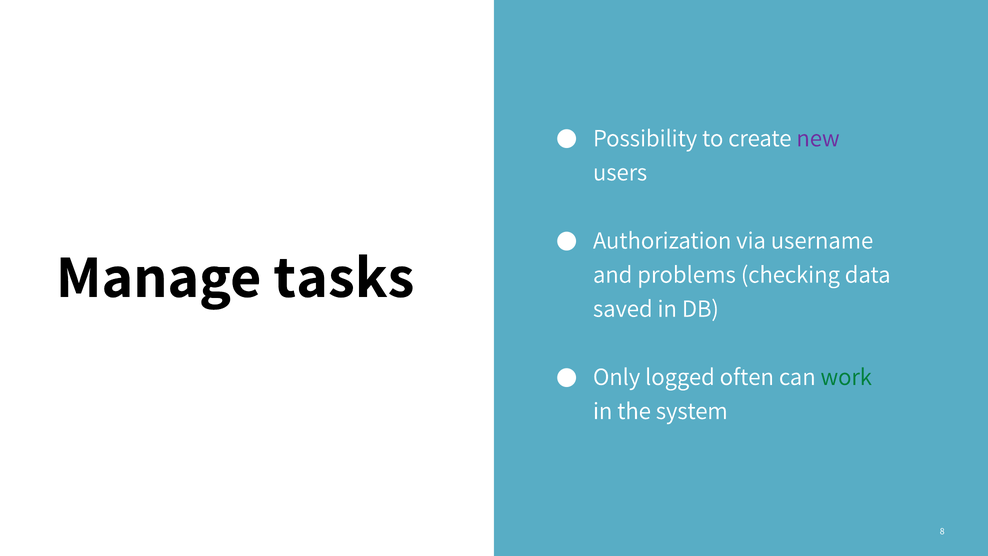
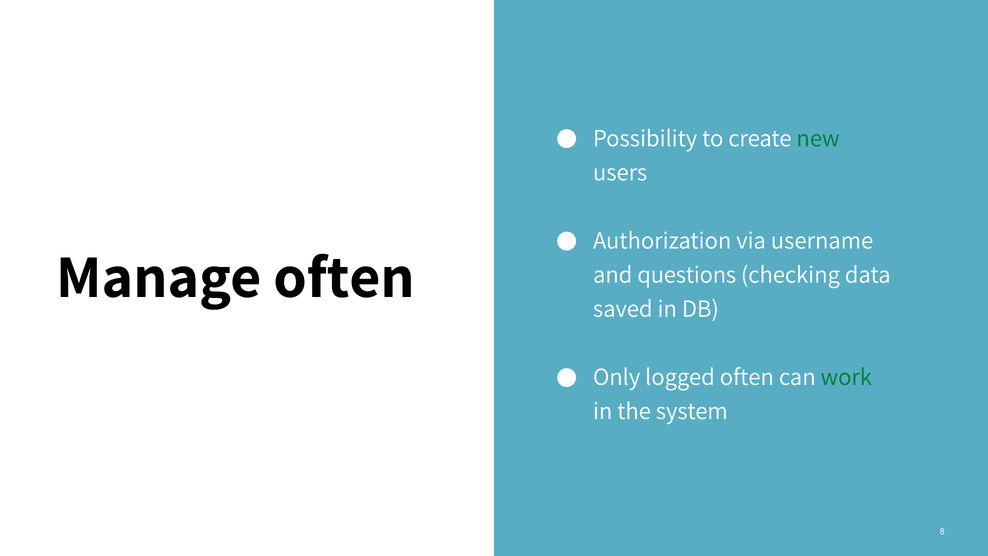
new colour: purple -> green (818, 138)
Manage tasks: tasks -> often (344, 277)
problems: problems -> questions (687, 274)
